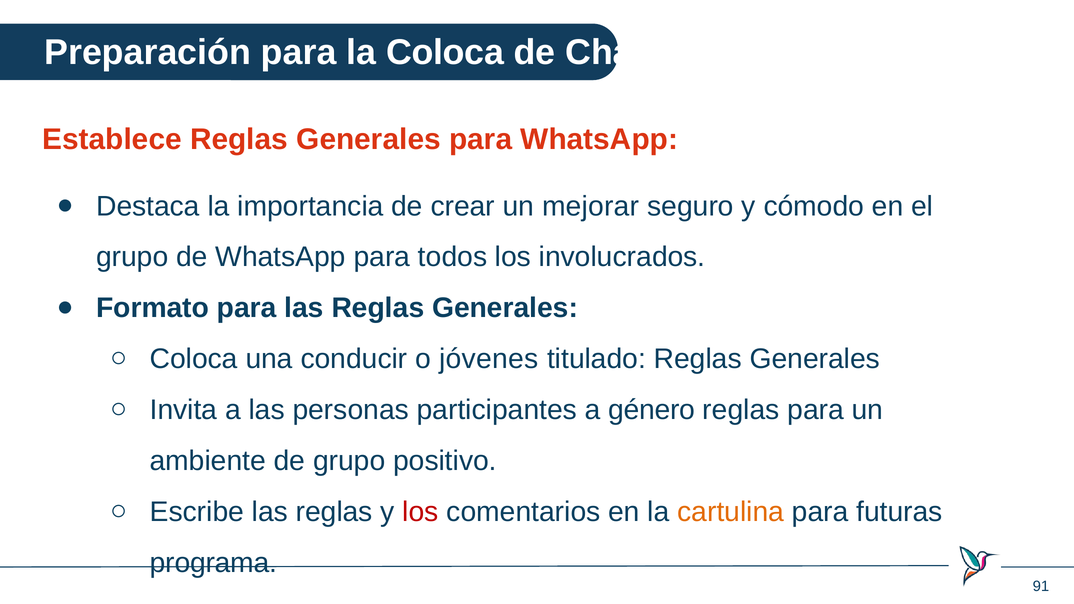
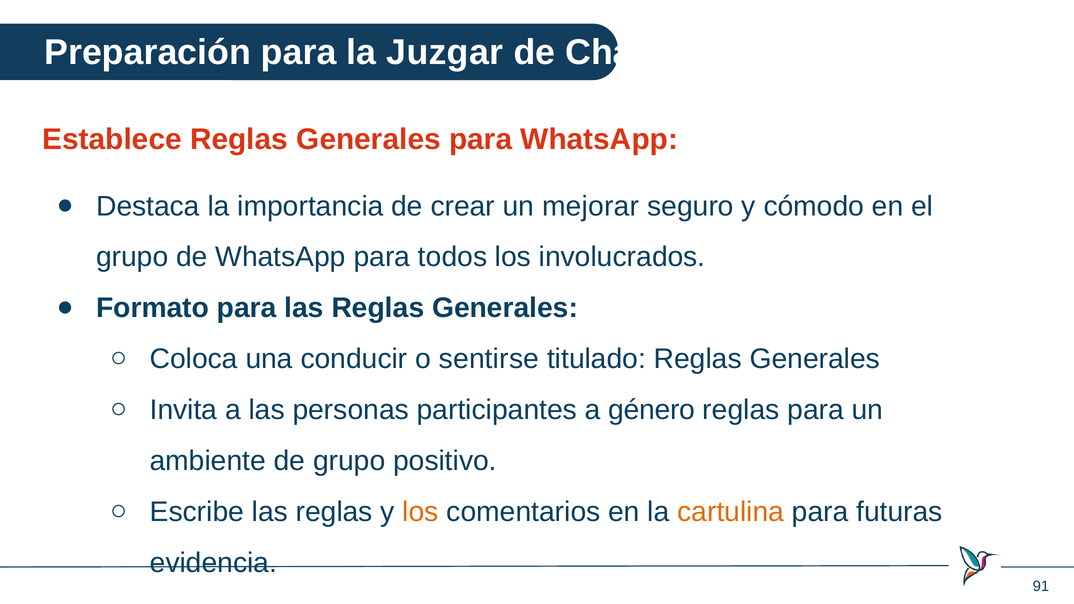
la Coloca: Coloca -> Juzgar (445, 53)
jóvenes: jóvenes -> sentirse (489, 359)
los colour: red -> orange (421, 512)
programa: programa -> evidencia (213, 563)
